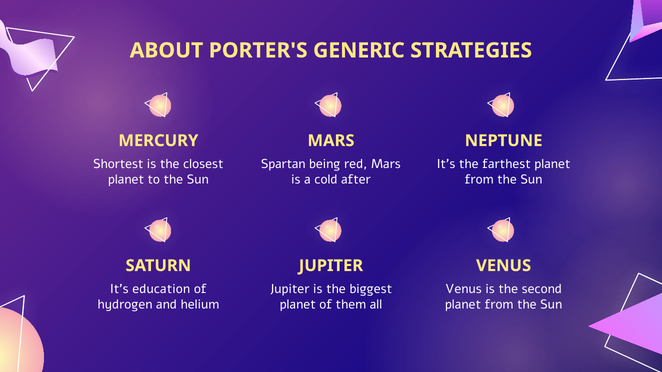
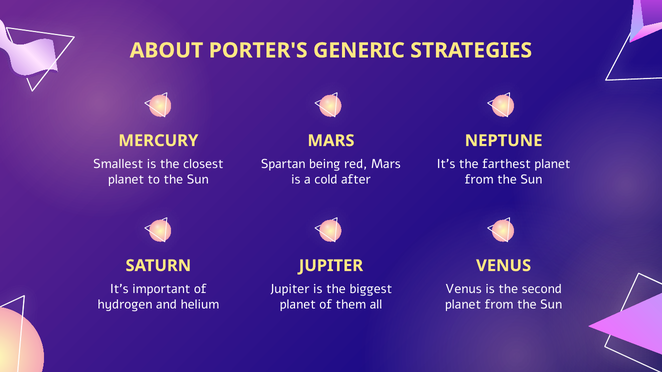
Shortest: Shortest -> Smallest (118, 164)
education: education -> important (161, 289)
